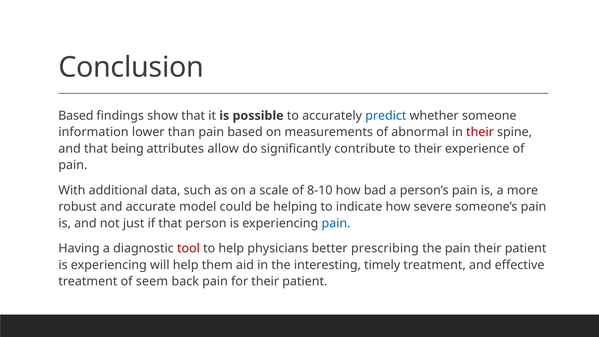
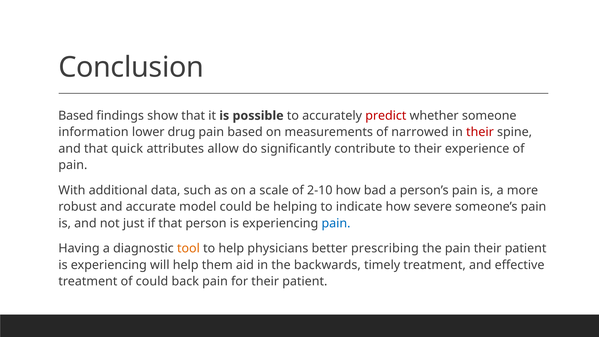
predict colour: blue -> red (386, 116)
than: than -> drug (182, 132)
abnormal: abnormal -> narrowed (420, 132)
being: being -> quick (127, 149)
8-10: 8-10 -> 2-10 (320, 190)
tool colour: red -> orange (188, 248)
interesting: interesting -> backwards (327, 265)
of seem: seem -> could (152, 281)
